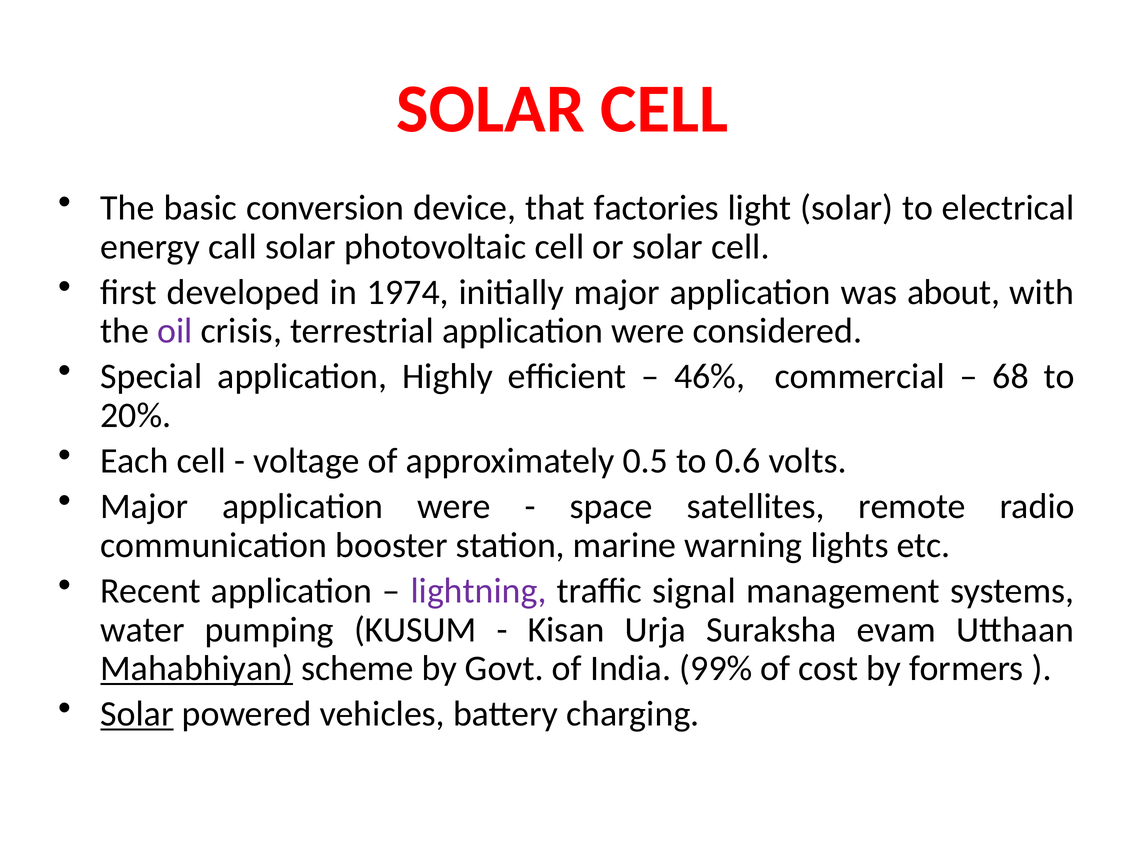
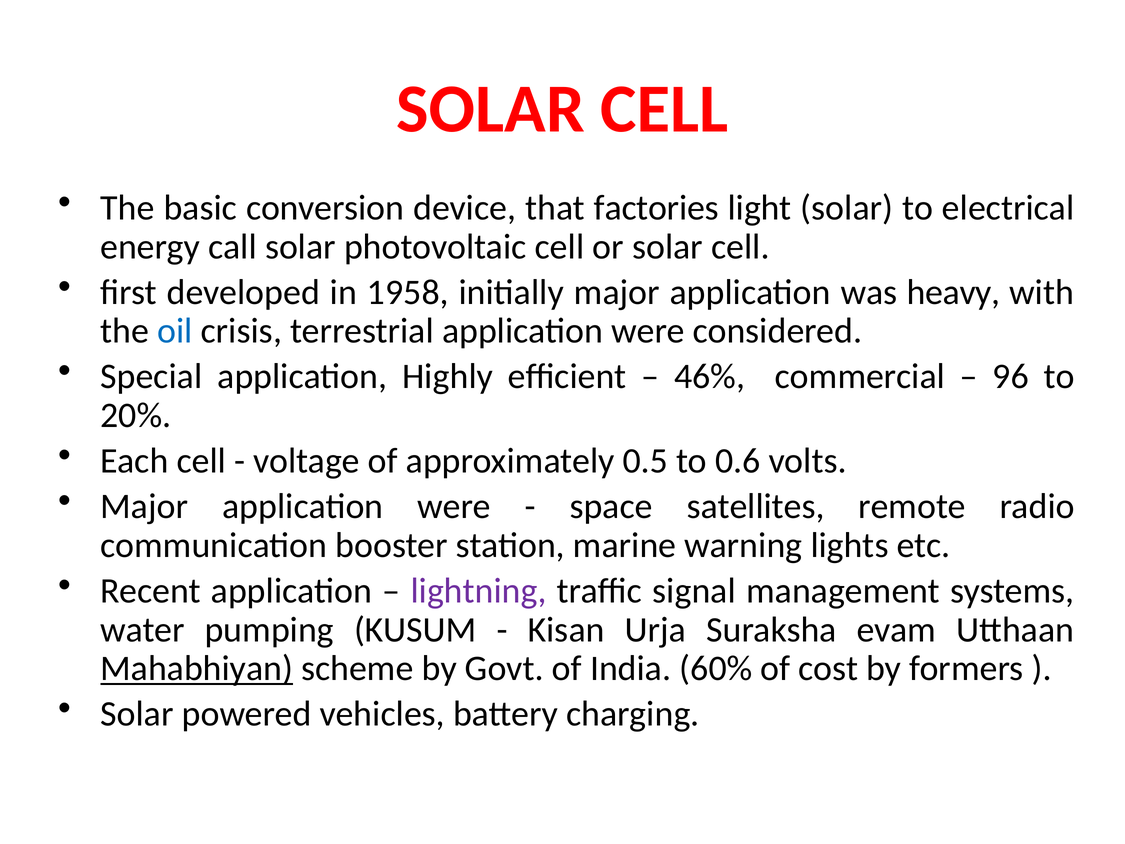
1974: 1974 -> 1958 (408, 292)
about: about -> heavy (953, 292)
oil colour: purple -> blue (175, 331)
68: 68 -> 96 (1011, 376)
99%: 99% -> 60% (716, 668)
Solar underline: present -> none (137, 714)
